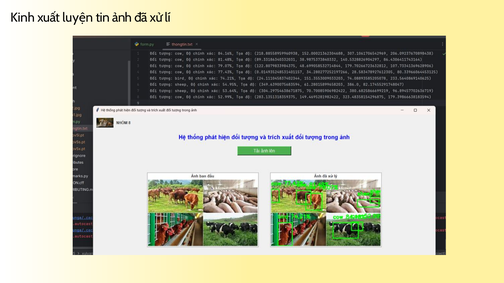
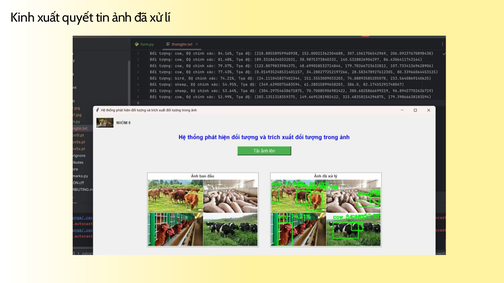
luyện: luyện -> quyết (78, 18)
